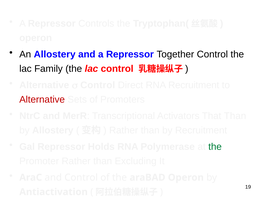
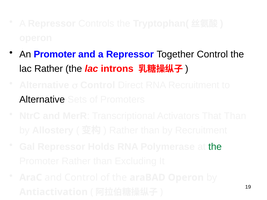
An Allostery: Allostery -> Promoter (55, 54)
lac Family: Family -> Rather (49, 69)
lac control: control -> introns (117, 69)
Alternative colour: red -> black (42, 100)
